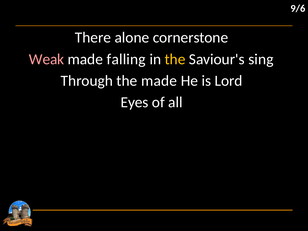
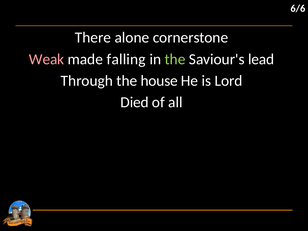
9/6: 9/6 -> 6/6 (298, 8)
the colour: yellow -> light green (175, 59)
sing: sing -> lead (261, 59)
the made: made -> house (159, 81)
Eyes: Eyes -> Died (135, 102)
